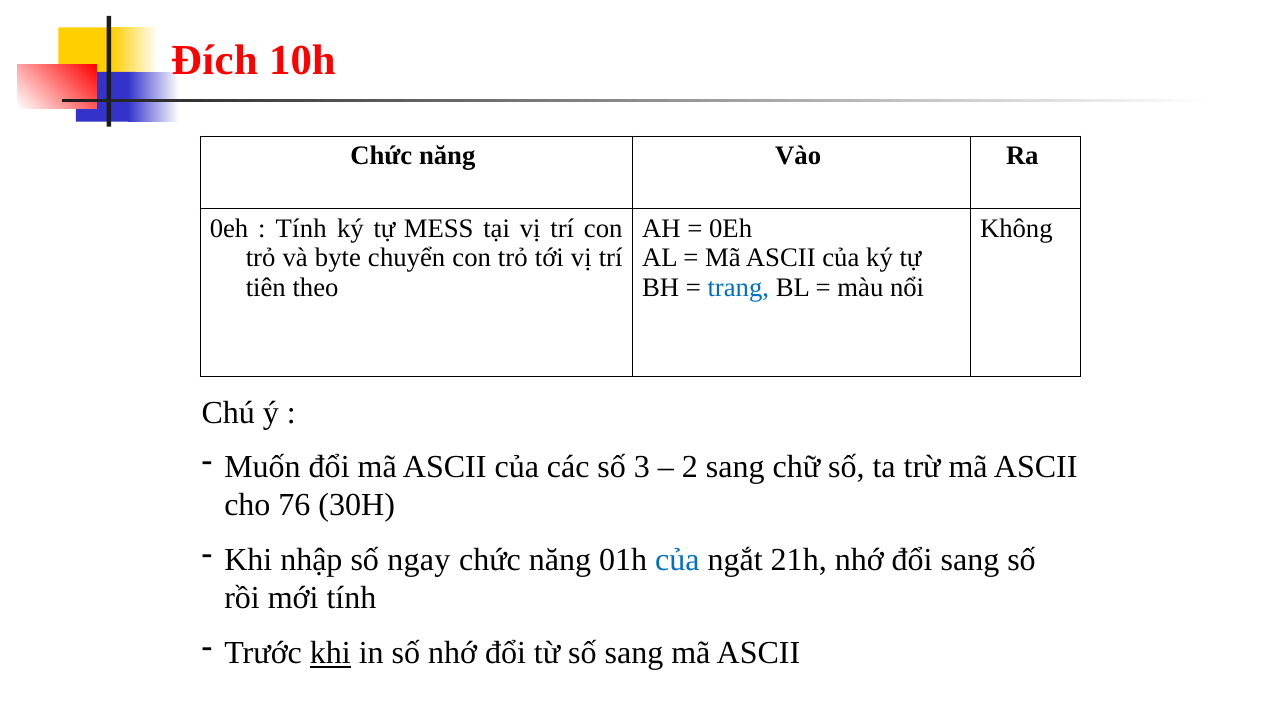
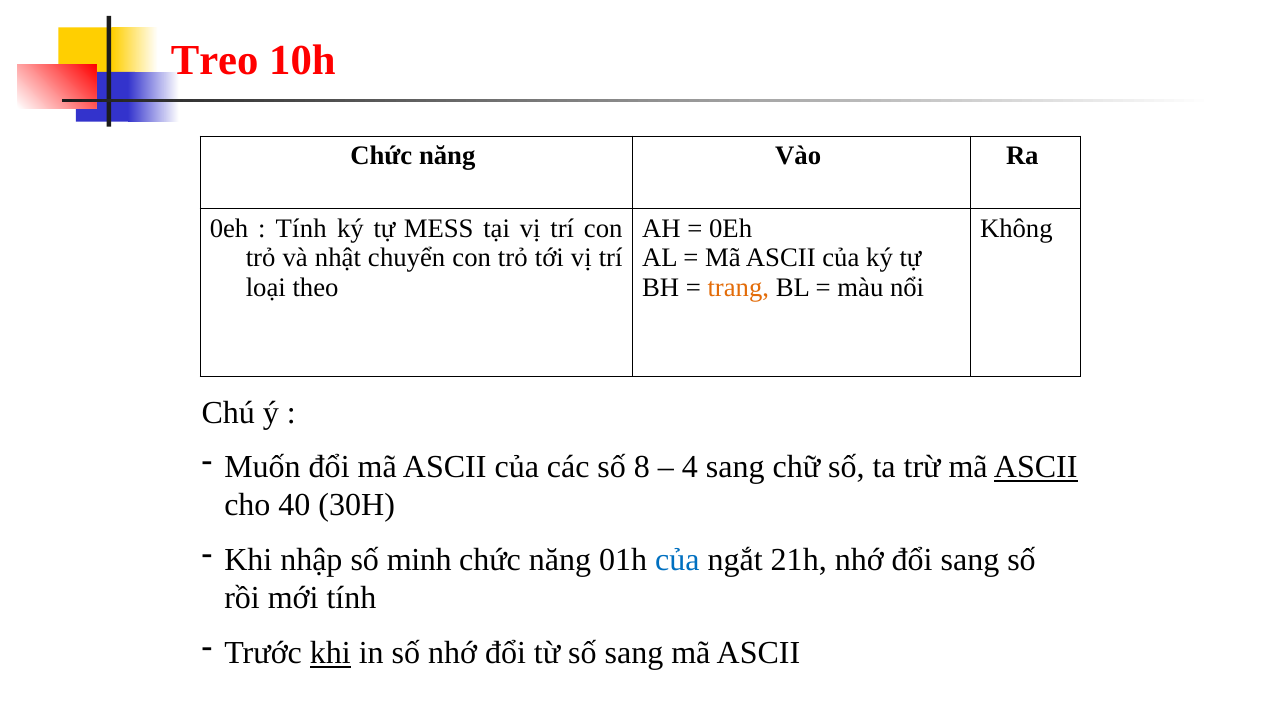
Đích: Đích -> Treo (215, 61)
byte: byte -> nhật (338, 258)
tiên: tiên -> loại (266, 287)
trang colour: blue -> orange (738, 287)
3: 3 -> 8 (642, 467)
2: 2 -> 4 (690, 467)
ASCII underline: none -> present (1036, 467)
76: 76 -> 40 (294, 505)
ngay: ngay -> minh (419, 560)
